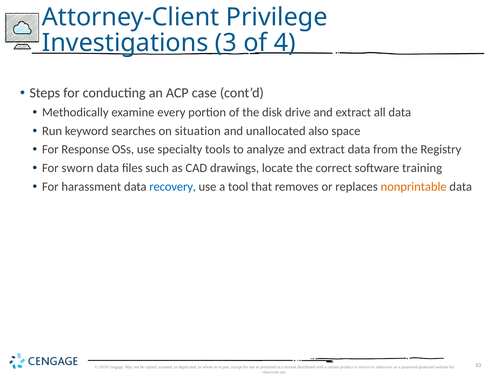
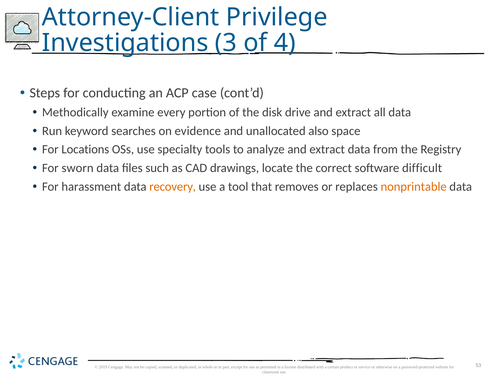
situation: situation -> evidence (198, 131)
Response: Response -> Locations (85, 149)
training: training -> difficult (422, 168)
recovery colour: blue -> orange (173, 186)
